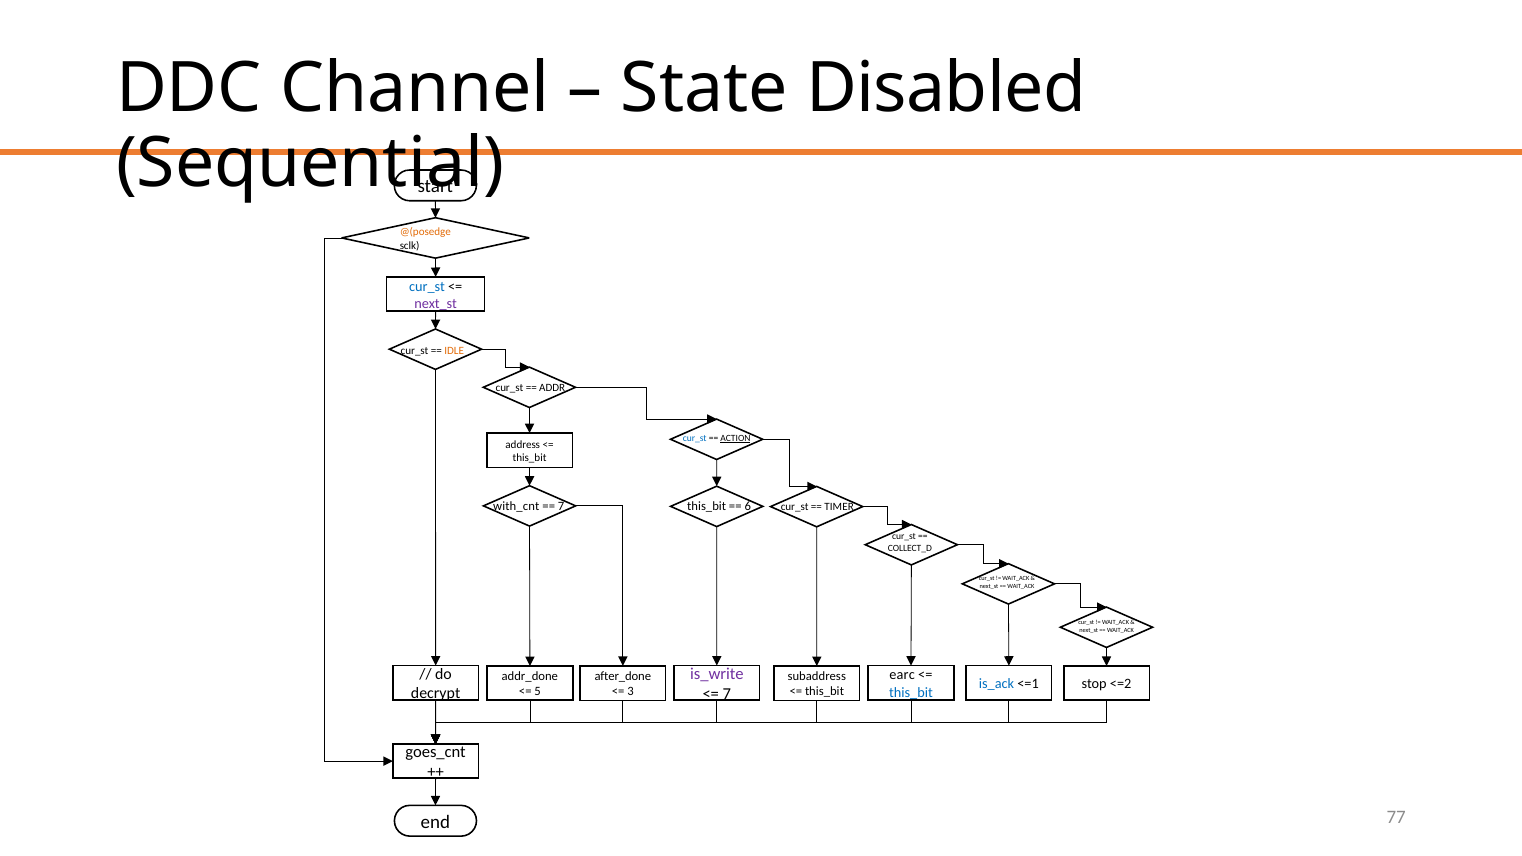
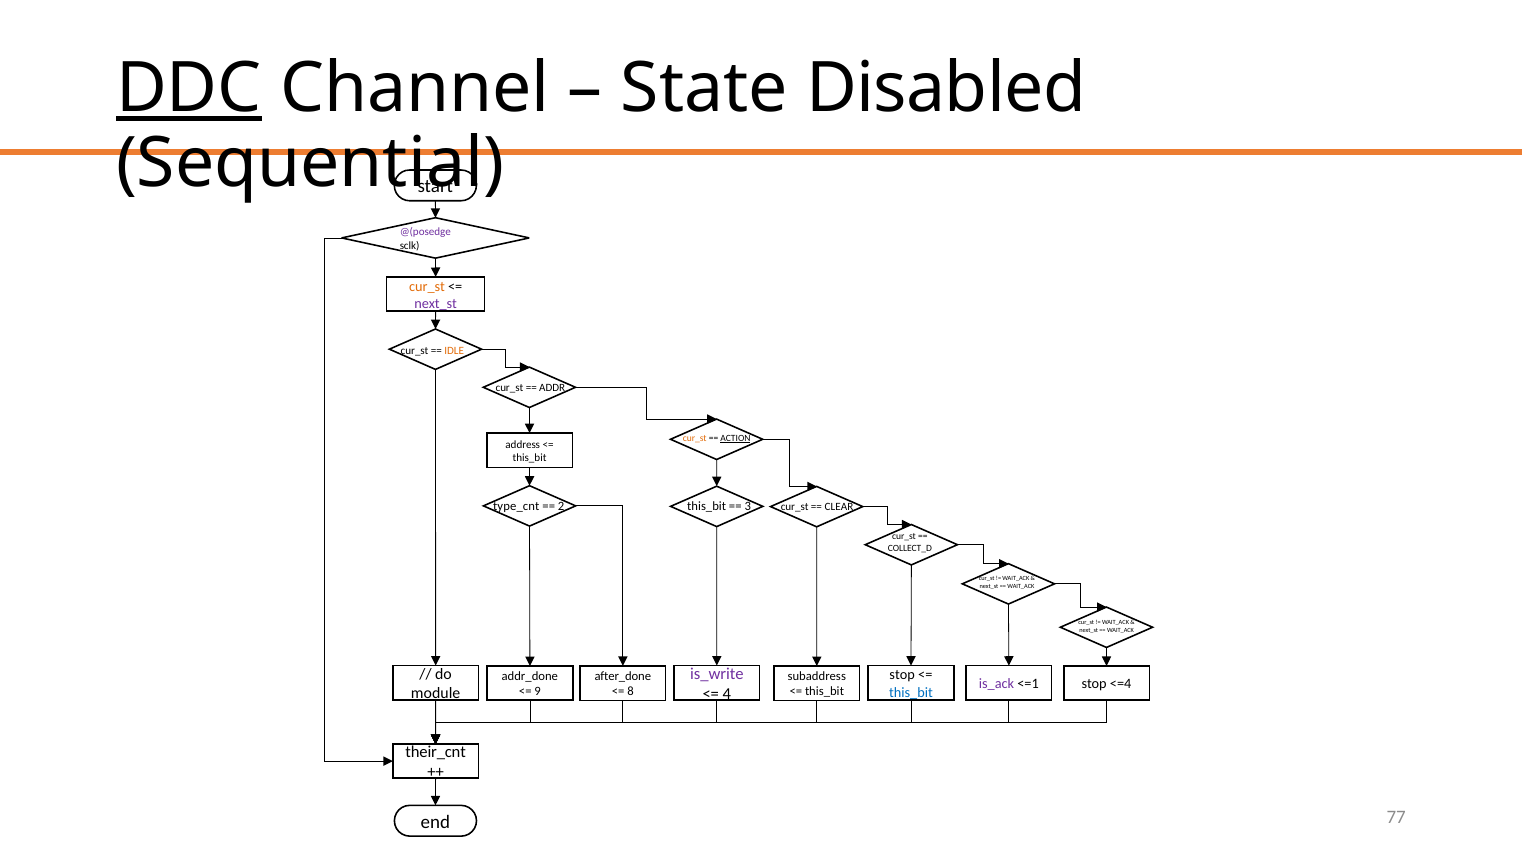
DDC underline: none -> present (189, 89)
@(posedge colour: orange -> purple (425, 232)
cur_st colour: blue -> orange (427, 286)
cur_st colour: blue -> orange (695, 439)
with_cnt: with_cnt -> type_cnt (516, 506)
7: 7 -> 2 (561, 506)
6: 6 -> 3 (748, 506)
TIMER: TIMER -> CLEAR (839, 507)
earc: earc -> stop (902, 675)
is_ack colour: blue -> purple (997, 684)
<=2: <=2 -> <=4 (1121, 684)
5: 5 -> 9 (538, 692)
3: 3 -> 8 (631, 692)
decrypt: decrypt -> module (436, 693)
7: 7 -> 4 (727, 694)
goes_cnt: goes_cnt -> their_cnt (436, 752)
